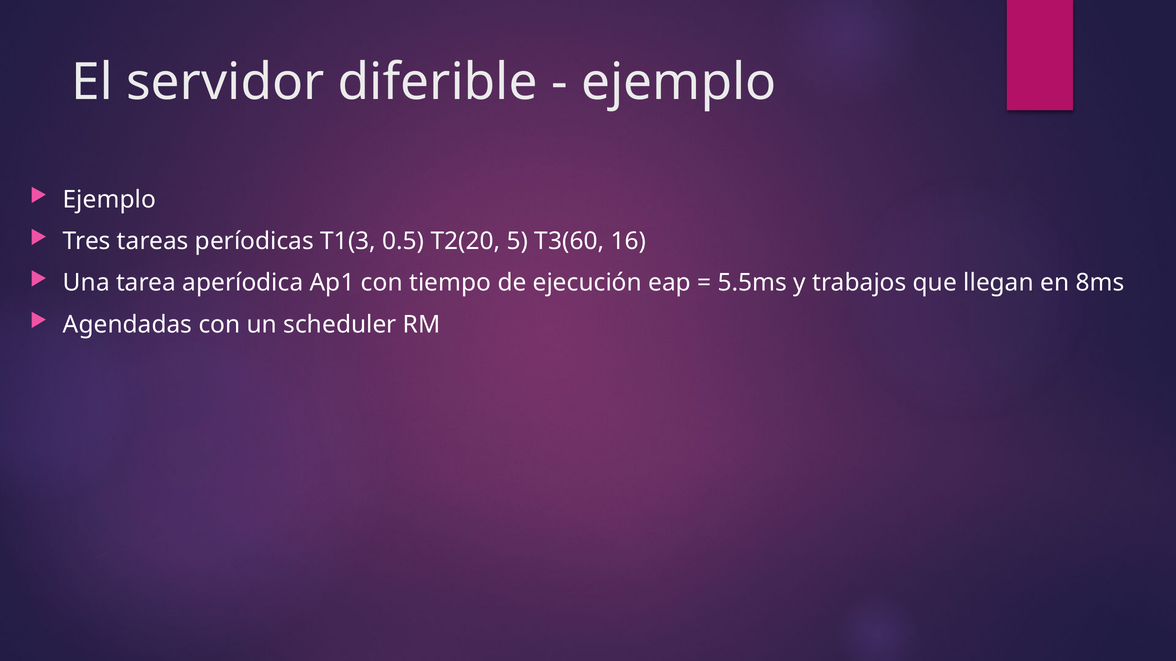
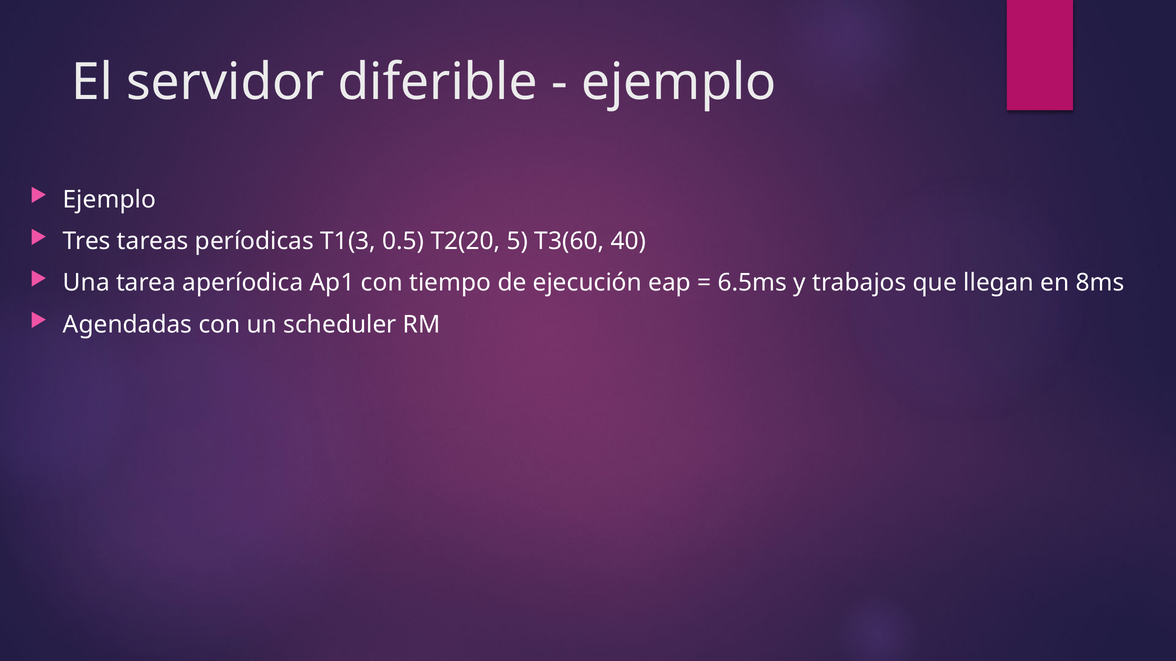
16: 16 -> 40 (628, 241)
5.5ms: 5.5ms -> 6.5ms (752, 283)
